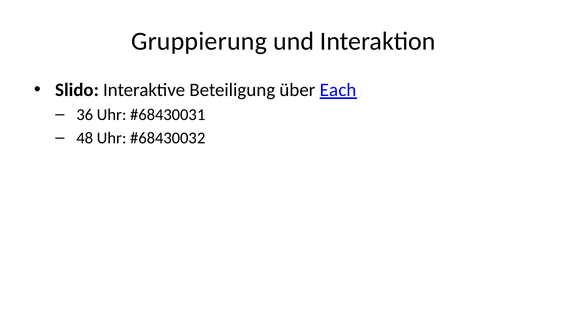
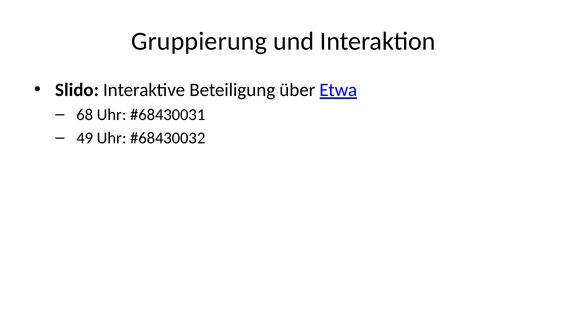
Each: Each -> Etwa (338, 90)
36: 36 -> 68 (85, 115)
48: 48 -> 49 (85, 138)
